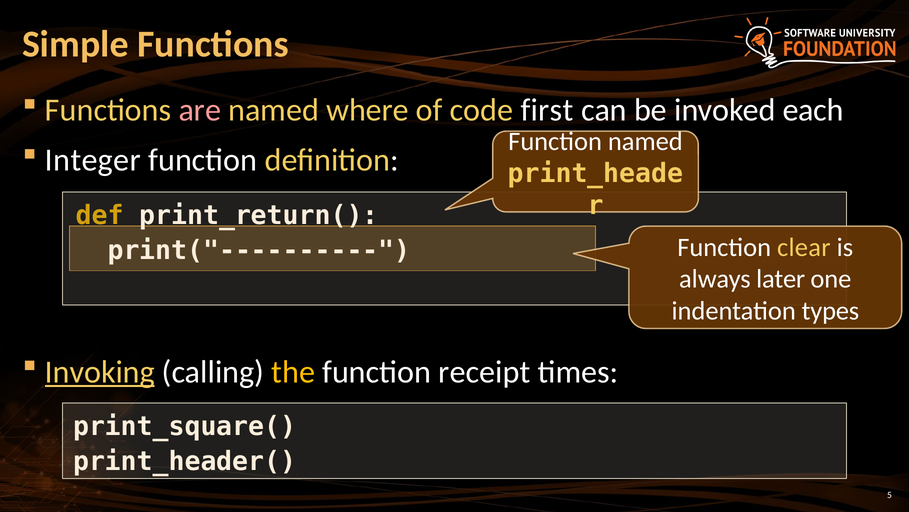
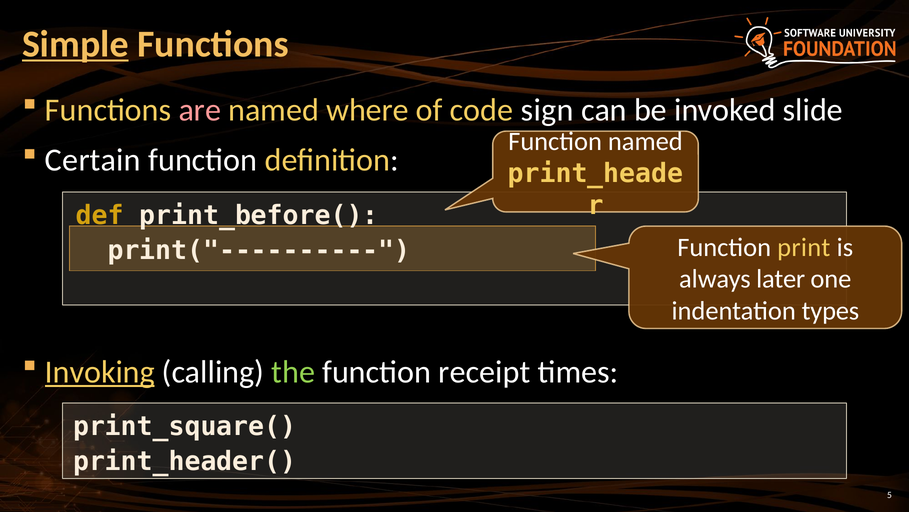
Simple underline: none -> present (75, 44)
first: first -> sign (547, 110)
each: each -> slide (813, 110)
Integer: Integer -> Certain (93, 160)
print_return(: print_return( -> print_before( (259, 215)
clear: clear -> print (804, 247)
the colour: yellow -> light green (293, 372)
